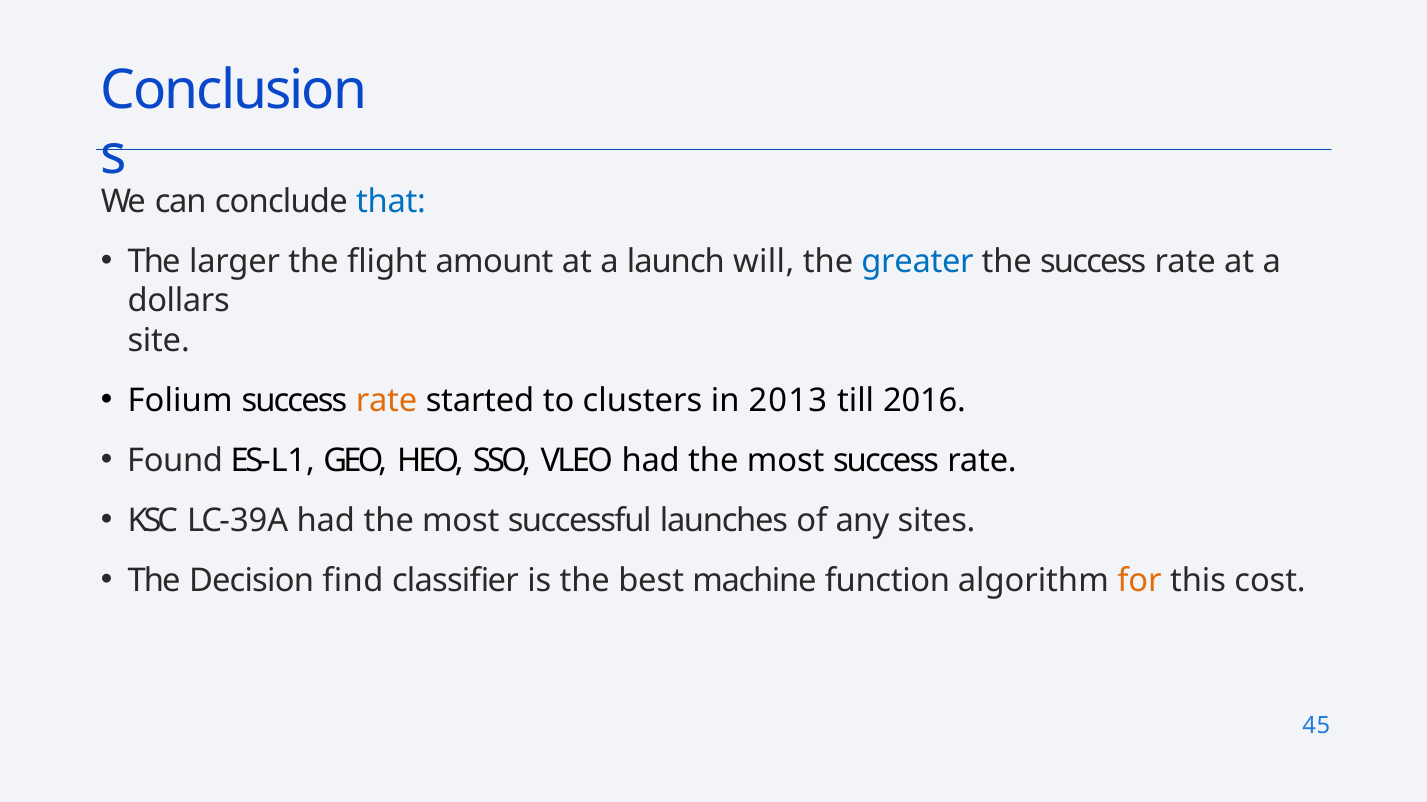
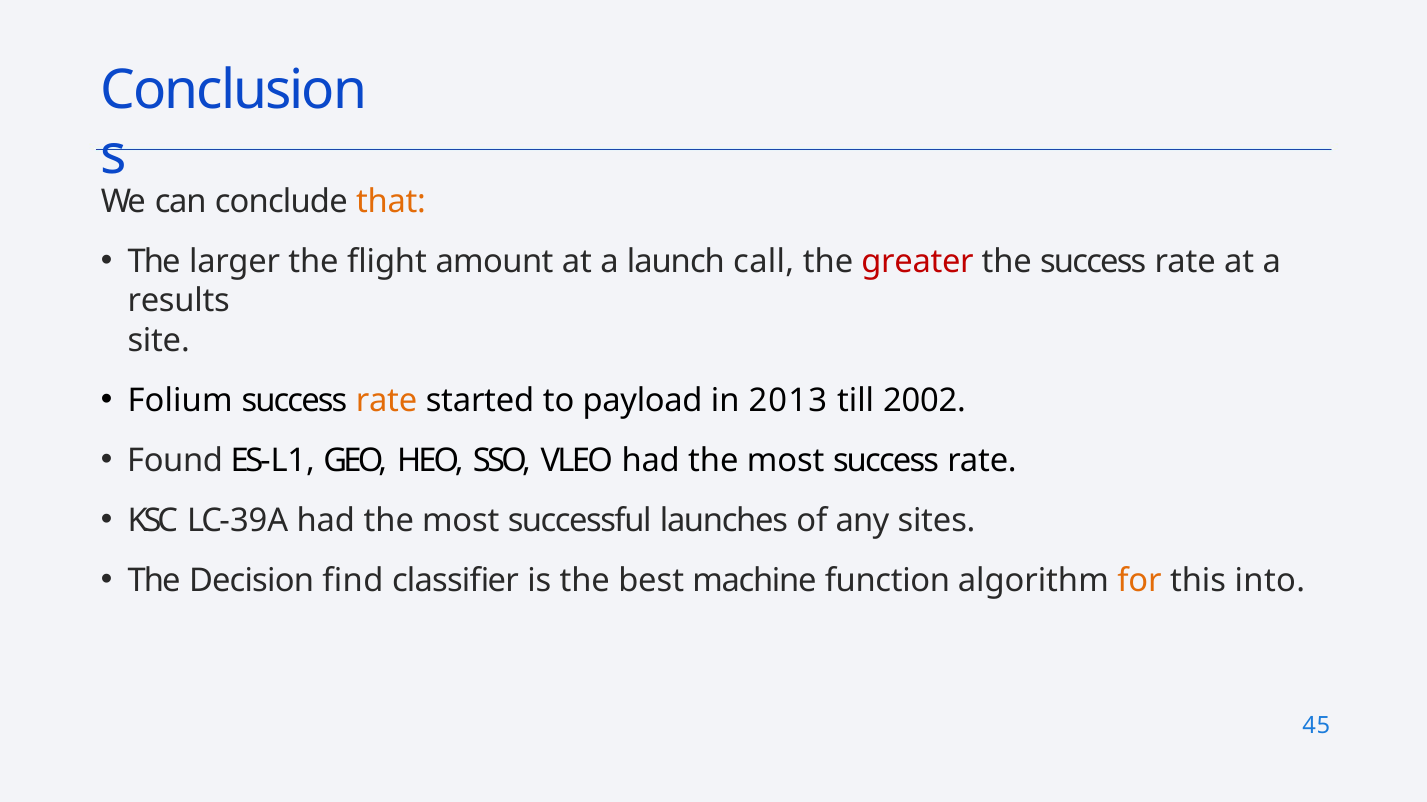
that colour: blue -> orange (391, 202)
will: will -> call (764, 262)
greater colour: blue -> red (918, 262)
dollars: dollars -> results (179, 301)
clusters: clusters -> payload (643, 401)
2016: 2016 -> 2002 (925, 401)
cost: cost -> into (1270, 581)
